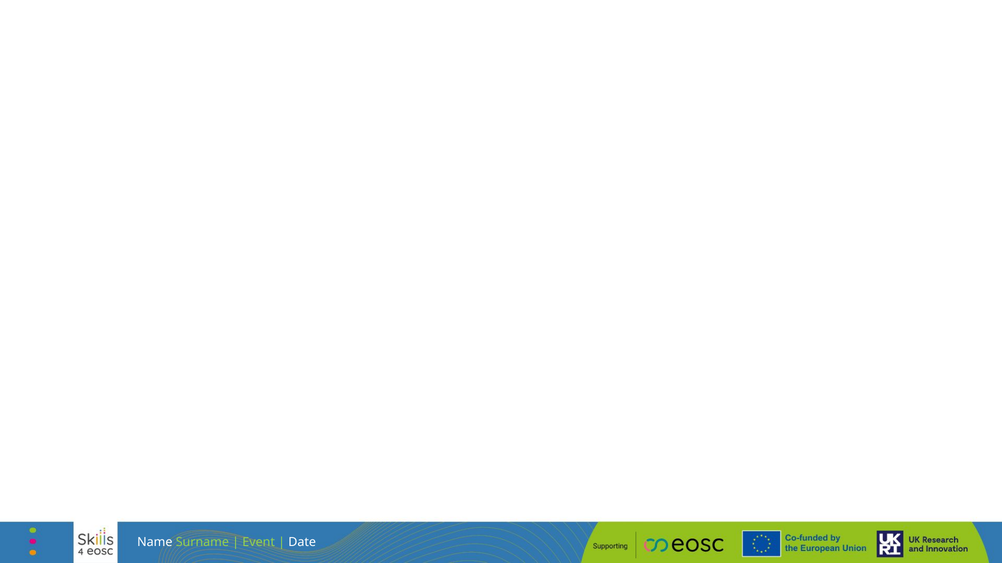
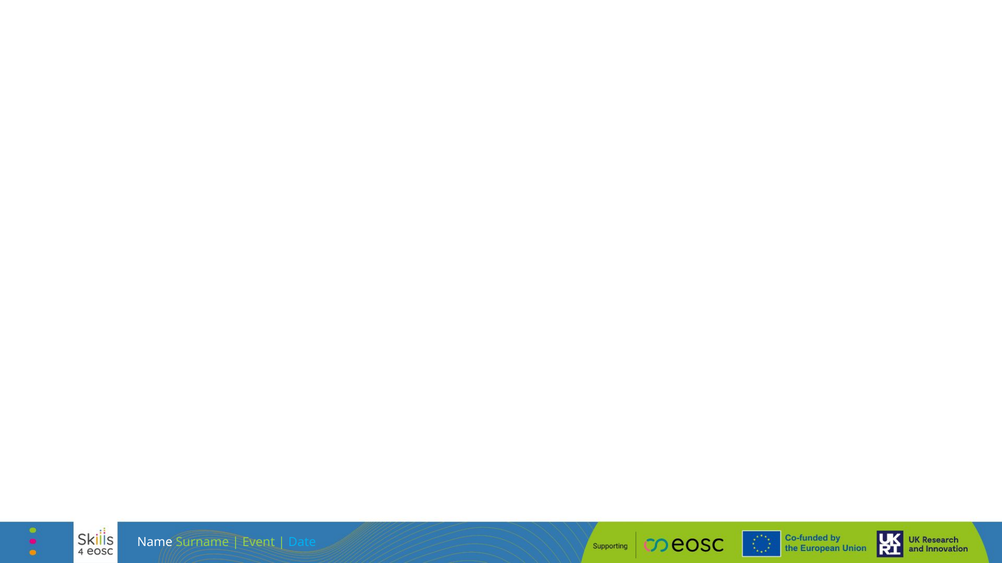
Date colour: white -> light blue (302, 543)
